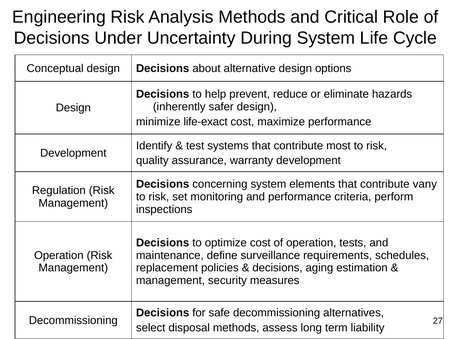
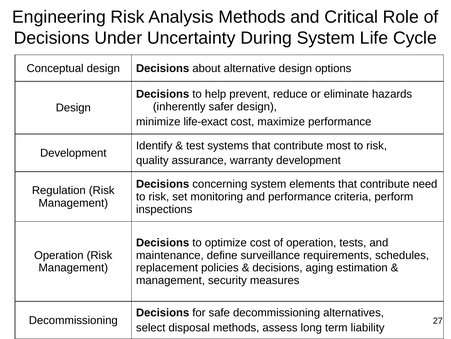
vany: vany -> need (425, 184)
